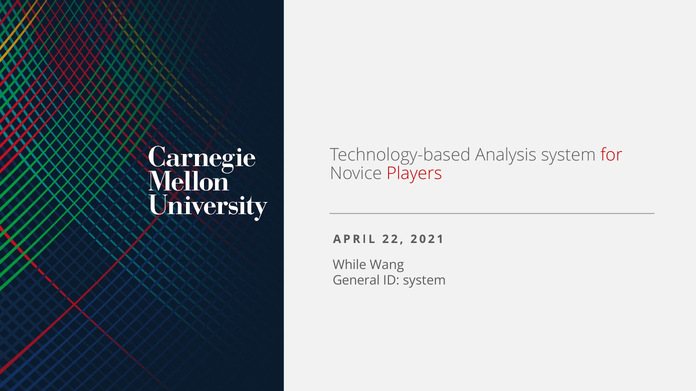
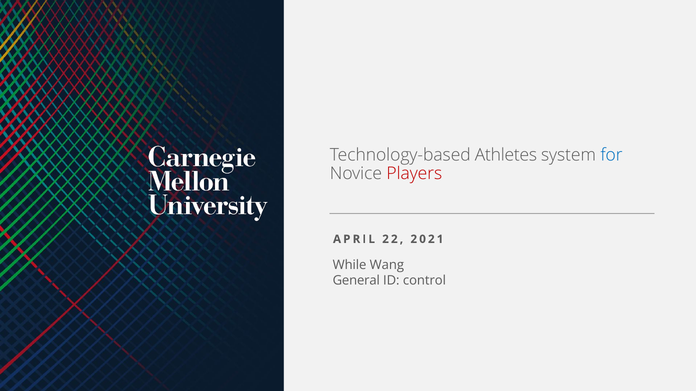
Analysis: Analysis -> Athletes (506, 155)
for colour: red -> blue (611, 155)
ID system: system -> control (424, 281)
